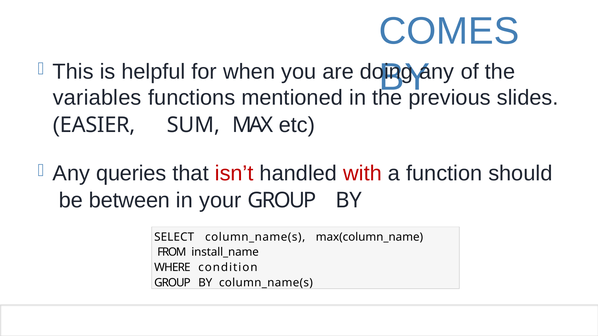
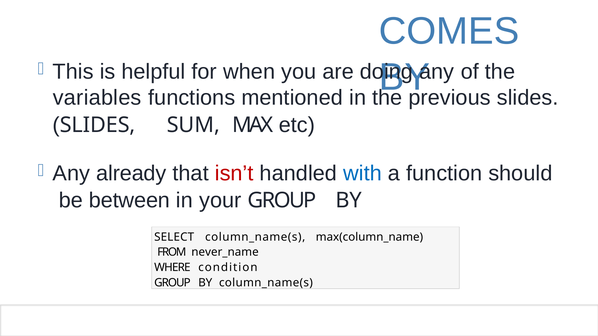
EASIER: EASIER -> SLIDES (98, 125)
queries: queries -> already (131, 174)
with colour: red -> blue (363, 174)
install_name: install_name -> never_name (225, 252)
